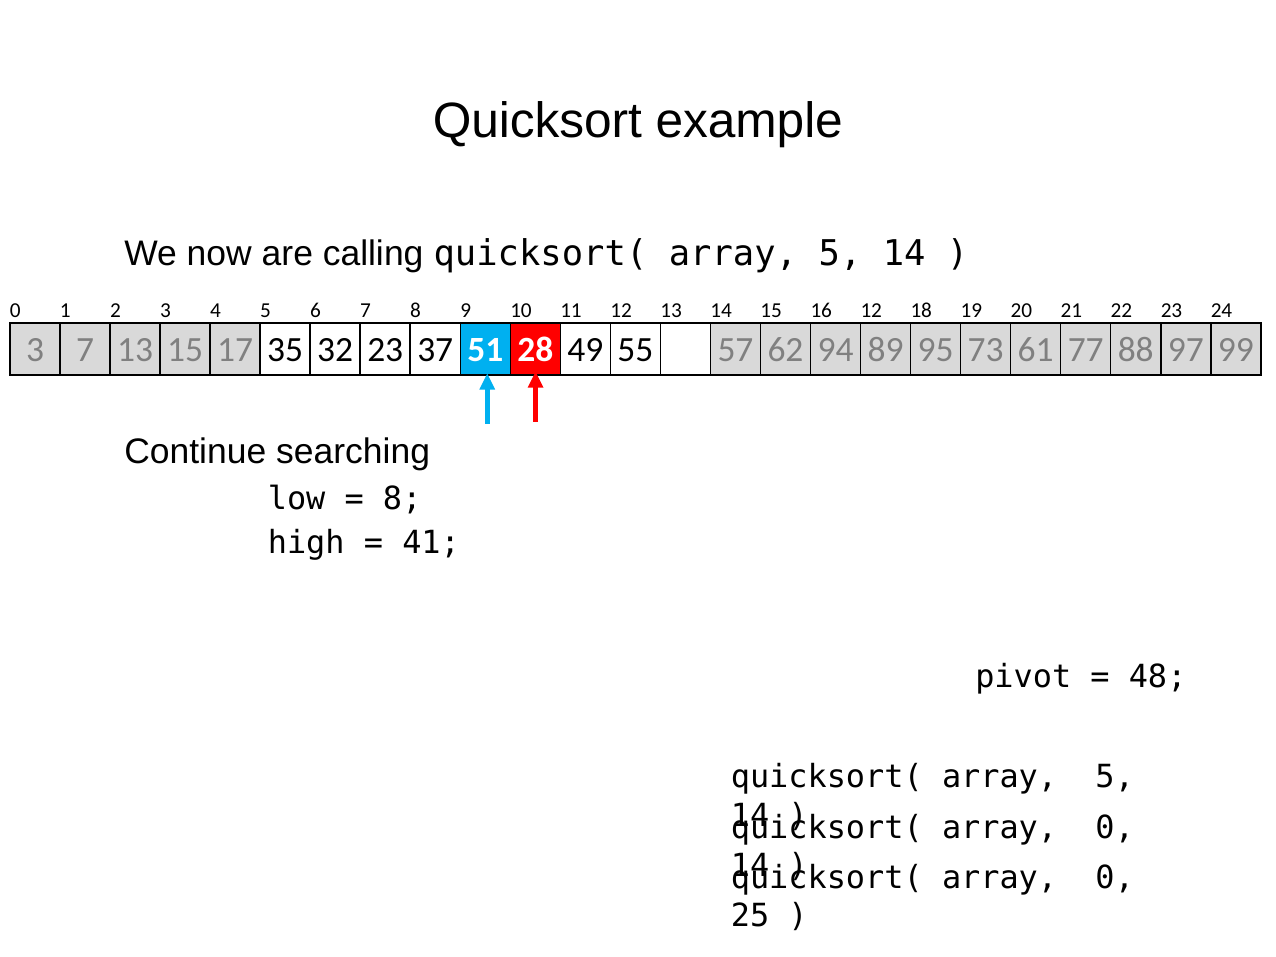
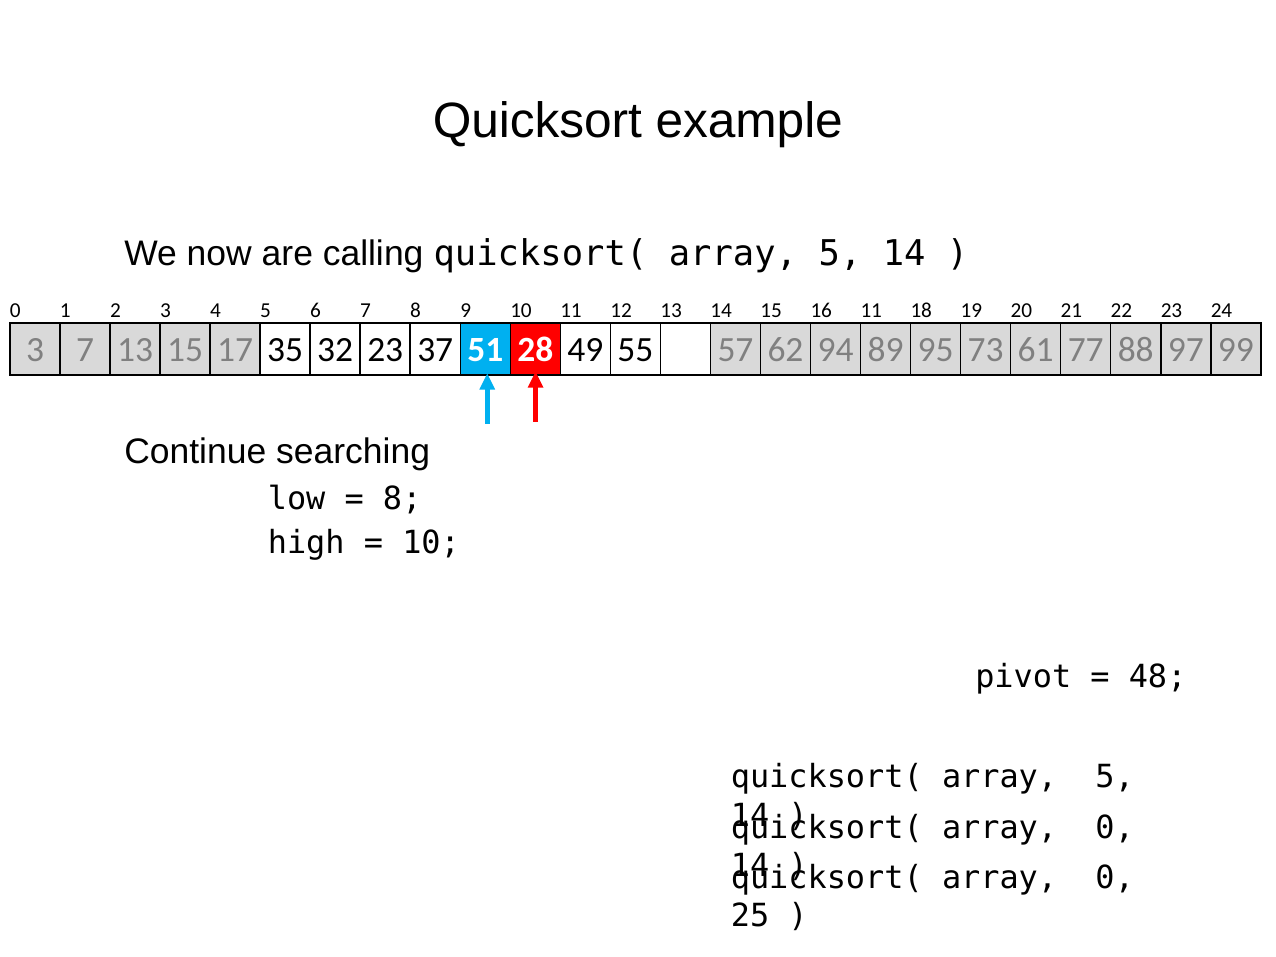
16 12: 12 -> 11 (871, 311)
41: 41 -> 10 (431, 543)
